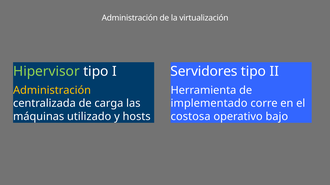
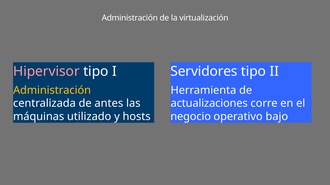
Hipervisor colour: light green -> pink (46, 72)
carga: carga -> antes (109, 104)
implementado: implementado -> actualizaciones (209, 104)
costosa: costosa -> negocio (191, 117)
